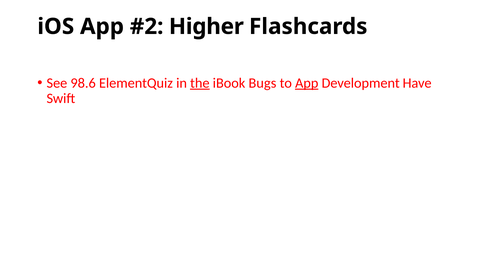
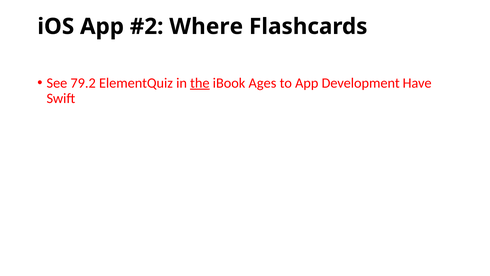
Higher: Higher -> Where (206, 26)
98.6: 98.6 -> 79.2 (83, 83)
Bugs: Bugs -> Ages (262, 83)
App underline: present -> none (307, 83)
